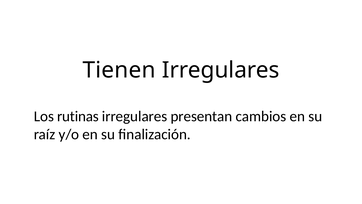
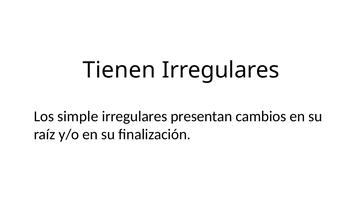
rutinas: rutinas -> simple (78, 116)
